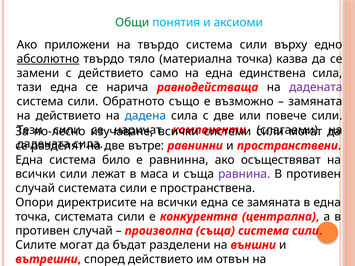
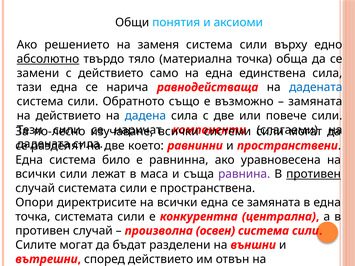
Общи colour: green -> black (132, 22)
приложени: приложени -> решението (77, 45)
на твърдо: твърдо -> заменя (158, 45)
казва: казва -> обща (292, 59)
дадената colour: purple -> blue (316, 87)
две вътре: вътре -> което (146, 146)
осъществяват: осъществяват -> уравновесена (281, 160)
противен underline: none -> present (314, 174)
произволна съща: съща -> освен (216, 231)
